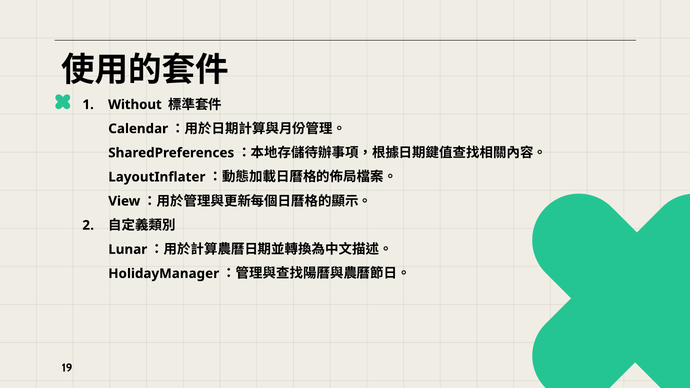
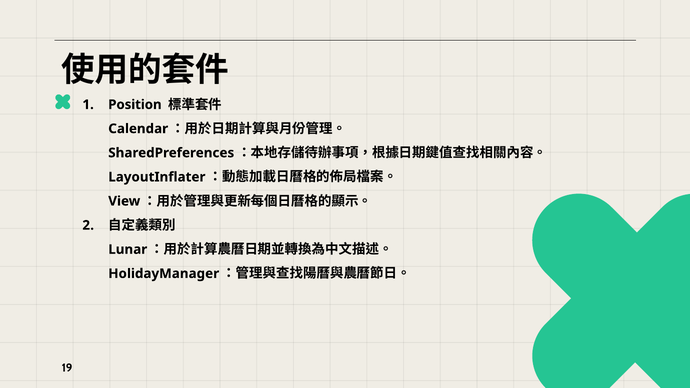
Without: Without -> Position (135, 105)
